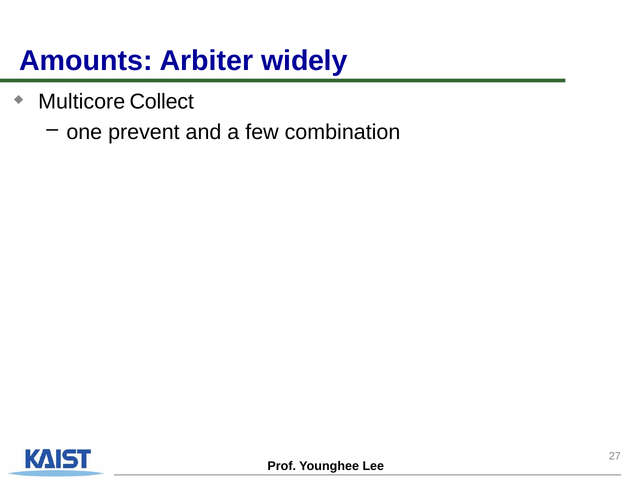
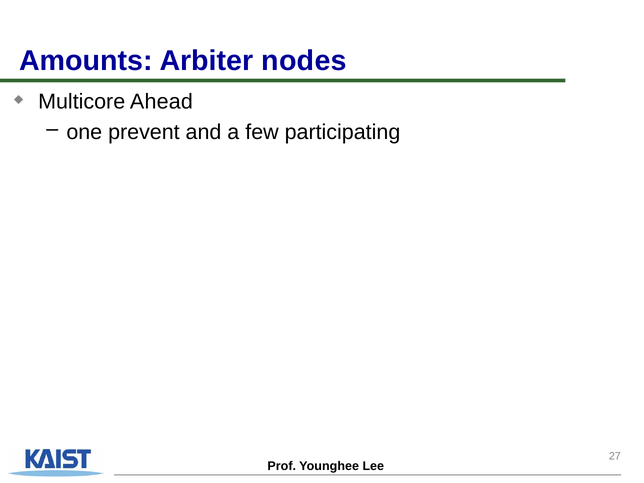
widely: widely -> nodes (304, 61)
Collect: Collect -> Ahead (161, 102)
combination: combination -> participating (342, 132)
